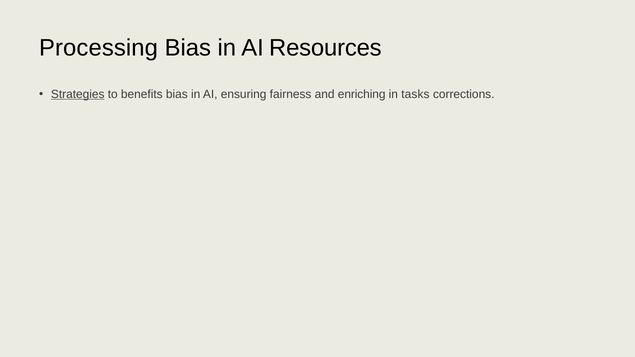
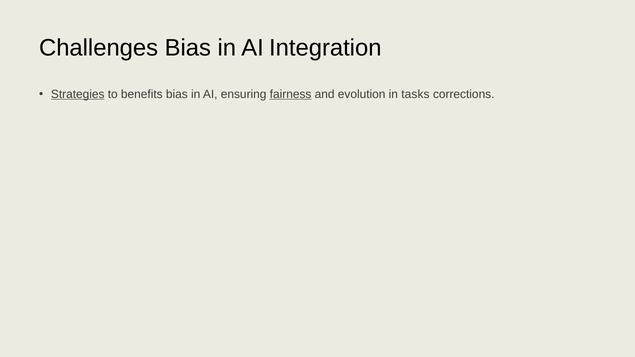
Processing: Processing -> Challenges (99, 48)
Resources: Resources -> Integration (325, 48)
fairness underline: none -> present (291, 94)
enriching: enriching -> evolution (362, 94)
